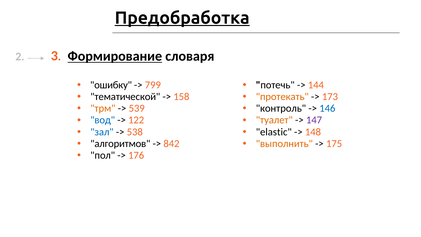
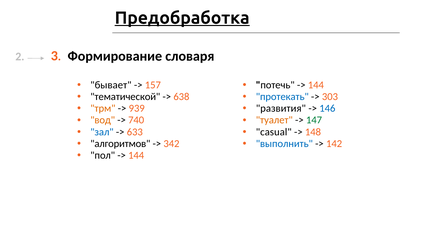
Формирование underline: present -> none (115, 56)
ошибку: ошибку -> бывает (111, 85)
799: 799 -> 157 (153, 85)
158: 158 -> 638 (181, 97)
протекать colour: orange -> blue (282, 97)
173: 173 -> 303 (330, 97)
539: 539 -> 939 (137, 108)
контроль: контроль -> развития (281, 108)
вод colour: blue -> orange (103, 120)
122: 122 -> 740 (136, 120)
147 colour: purple -> green (314, 120)
538: 538 -> 633 (135, 132)
elastic: elastic -> casual (274, 132)
842: 842 -> 342 (171, 144)
выполнить colour: orange -> blue (284, 144)
175: 175 -> 142 (334, 144)
176: 176 -> 144 (136, 155)
